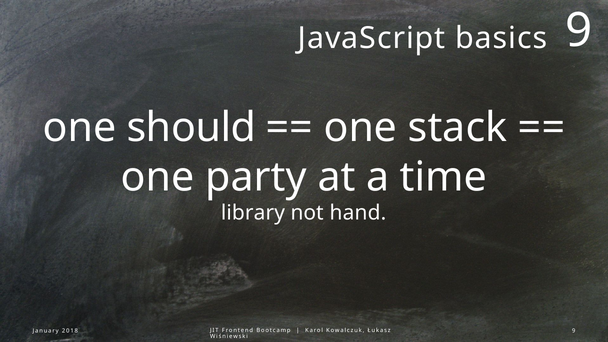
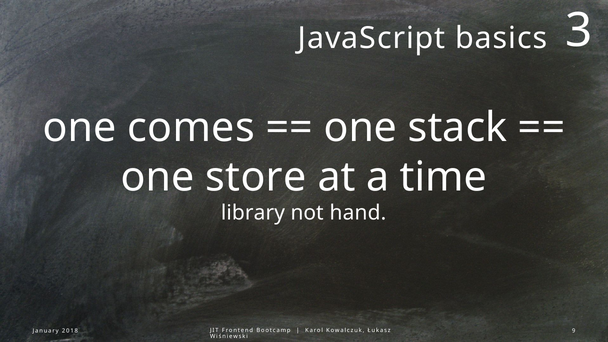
basics 9: 9 -> 3 (579, 31)
should: should -> comes (191, 128)
party: party -> store (256, 177)
